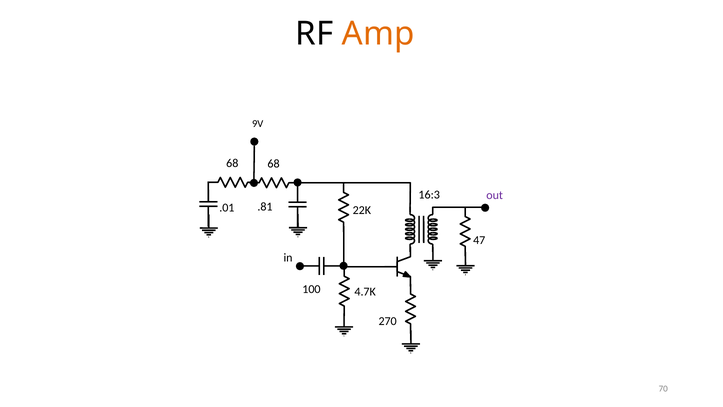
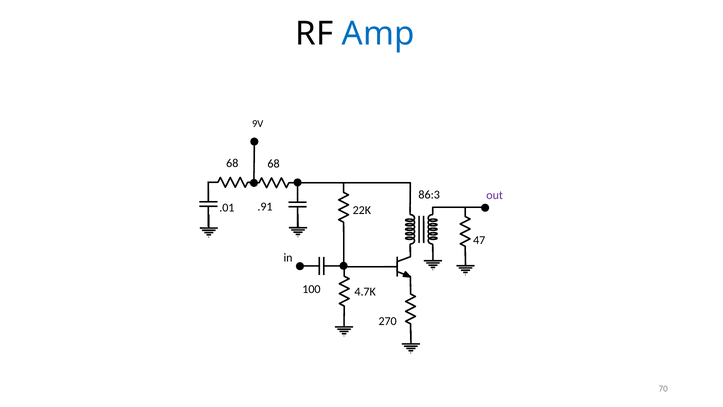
Amp colour: orange -> blue (378, 34)
16:3: 16:3 -> 86:3 (429, 194)
.81: .81 -> .91 (265, 207)
